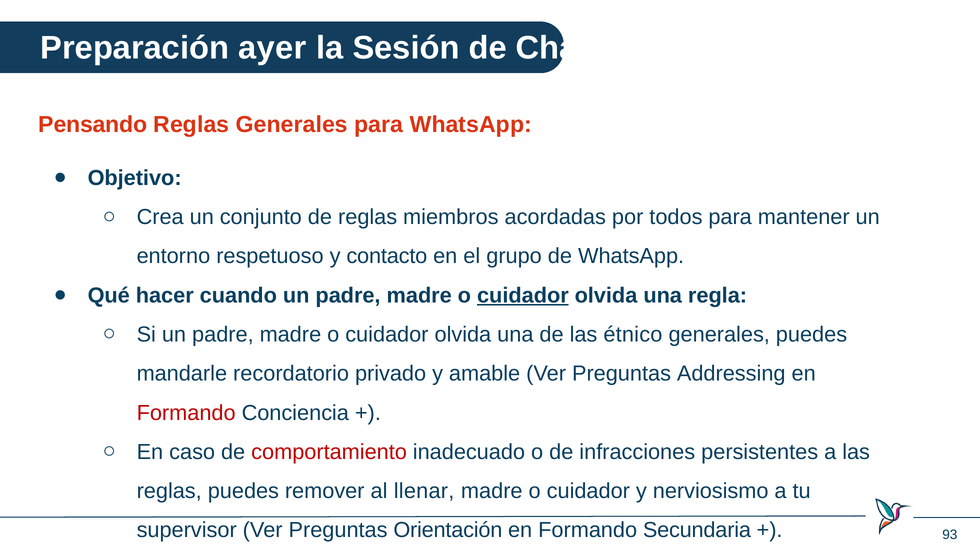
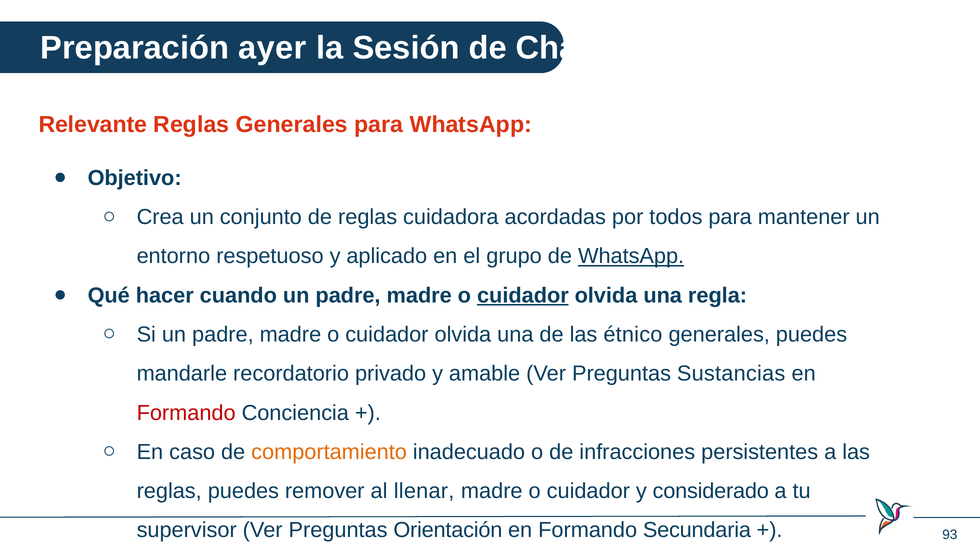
Pensando: Pensando -> Relevante (93, 125)
miembros: miembros -> cuidadora (451, 217)
contacto: contacto -> aplicado (387, 256)
WhatsApp underline: none -> present (631, 256)
Addressing: Addressing -> Sustancias (731, 374)
comportamiento colour: red -> orange (329, 452)
nerviosismo: nerviosismo -> considerado (711, 491)
